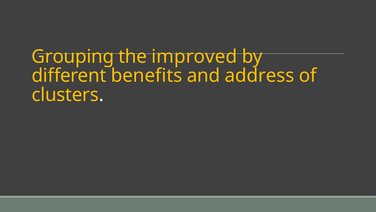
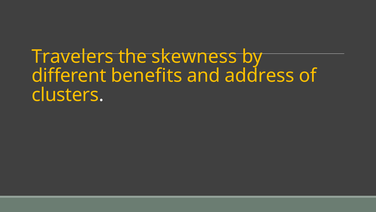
Grouping: Grouping -> Travelers (73, 56)
improved: improved -> skewness (194, 56)
